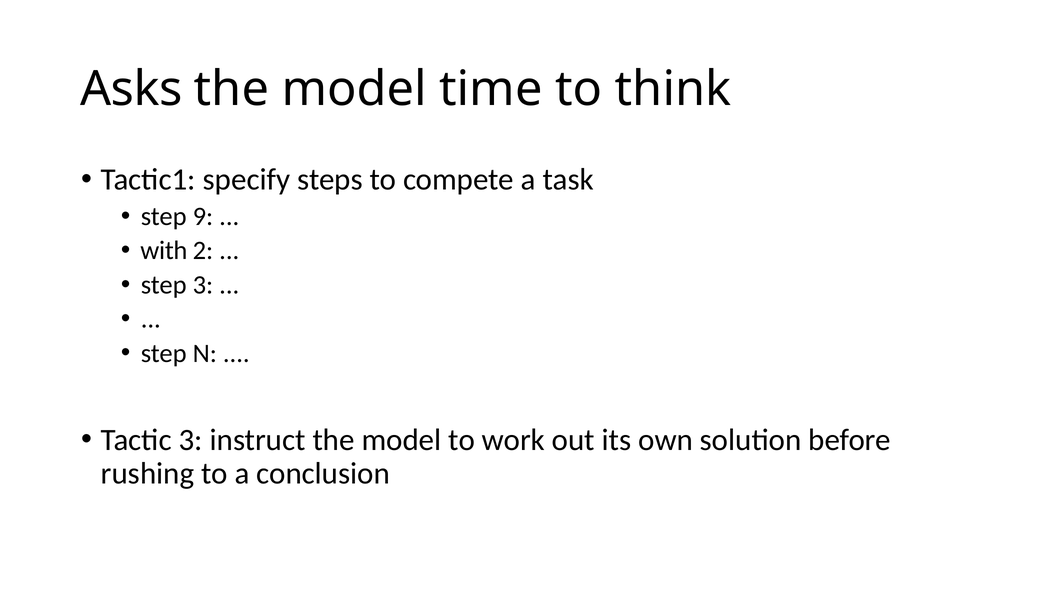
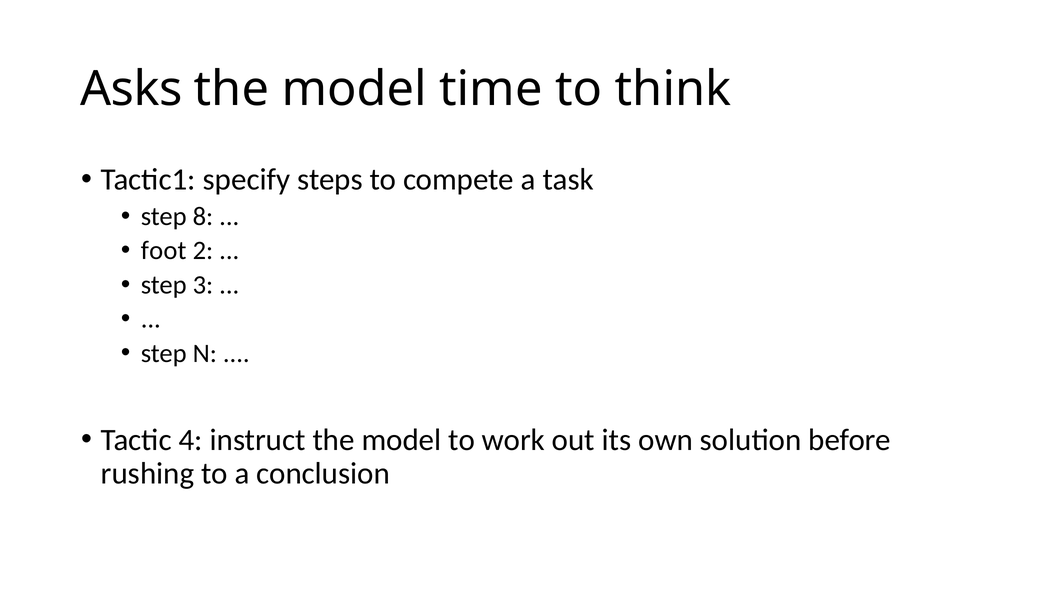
9: 9 -> 8 (203, 216)
with: with -> foot (164, 251)
Tactic 3: 3 -> 4 (191, 440)
